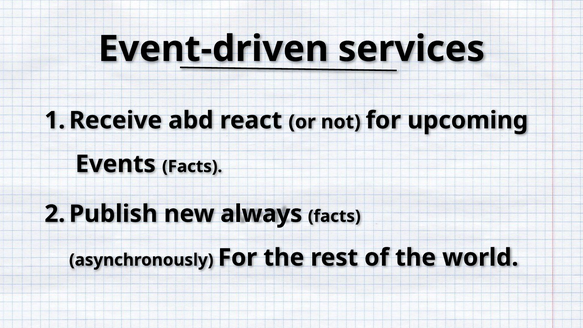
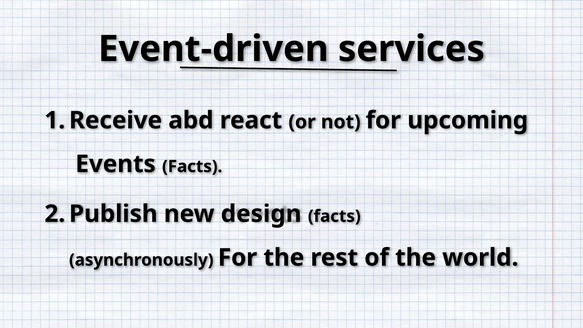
always: always -> design (261, 214)
